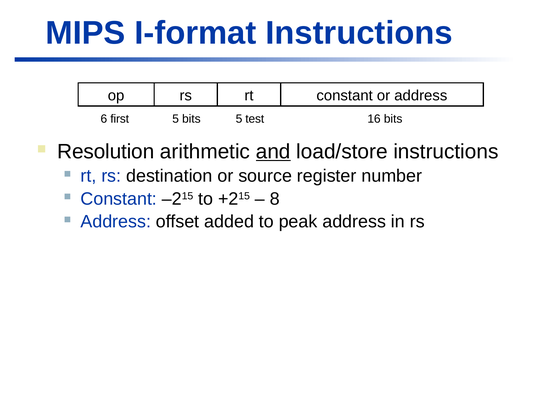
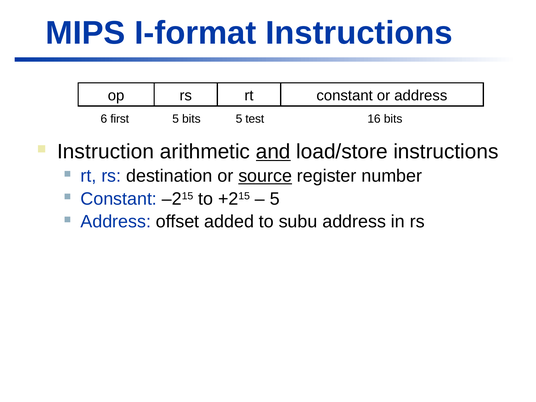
Resolution: Resolution -> Instruction (106, 152)
source underline: none -> present (265, 176)
8: 8 -> 5 (275, 199)
peak: peak -> subu (298, 222)
